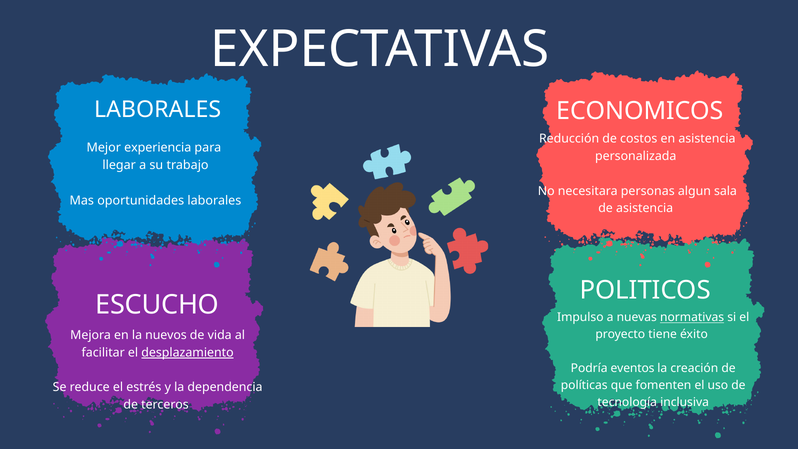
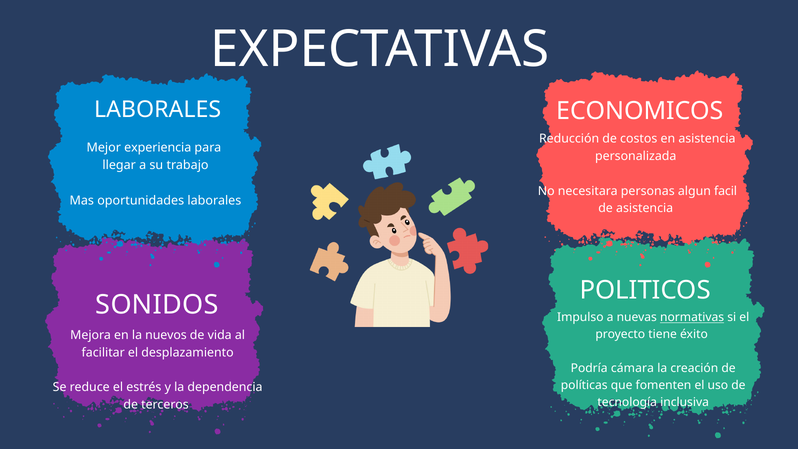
sala: sala -> facil (726, 191)
ESCUCHO: ESCUCHO -> SONIDOS (157, 305)
desplazamiento underline: present -> none (187, 352)
eventos: eventos -> cámara (632, 368)
